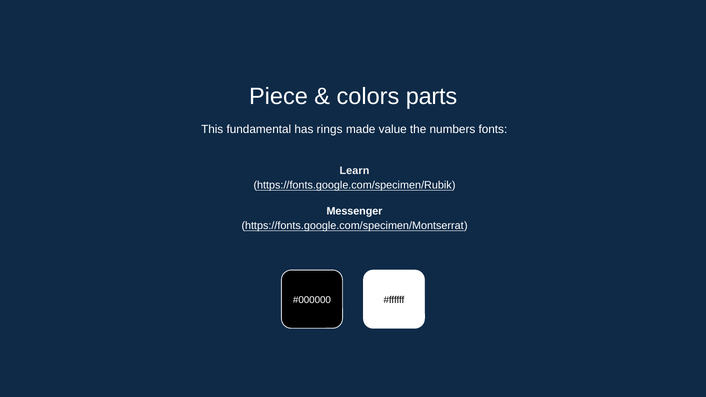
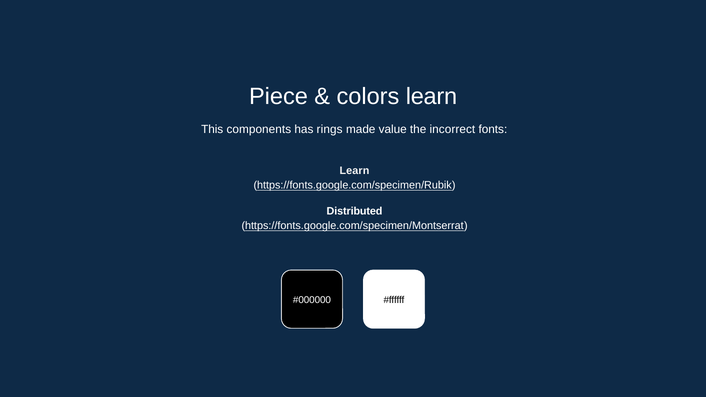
colors parts: parts -> learn (431, 97)
fundamental: fundamental -> components (259, 130)
numbers: numbers -> incorrect (452, 130)
Messenger: Messenger -> Distributed (355, 211)
